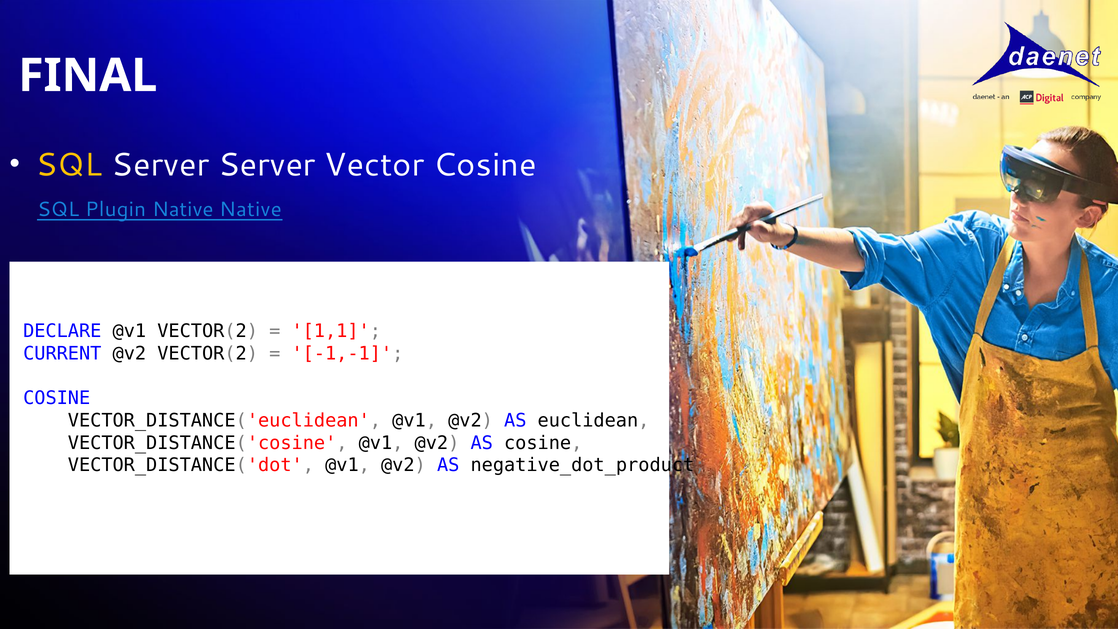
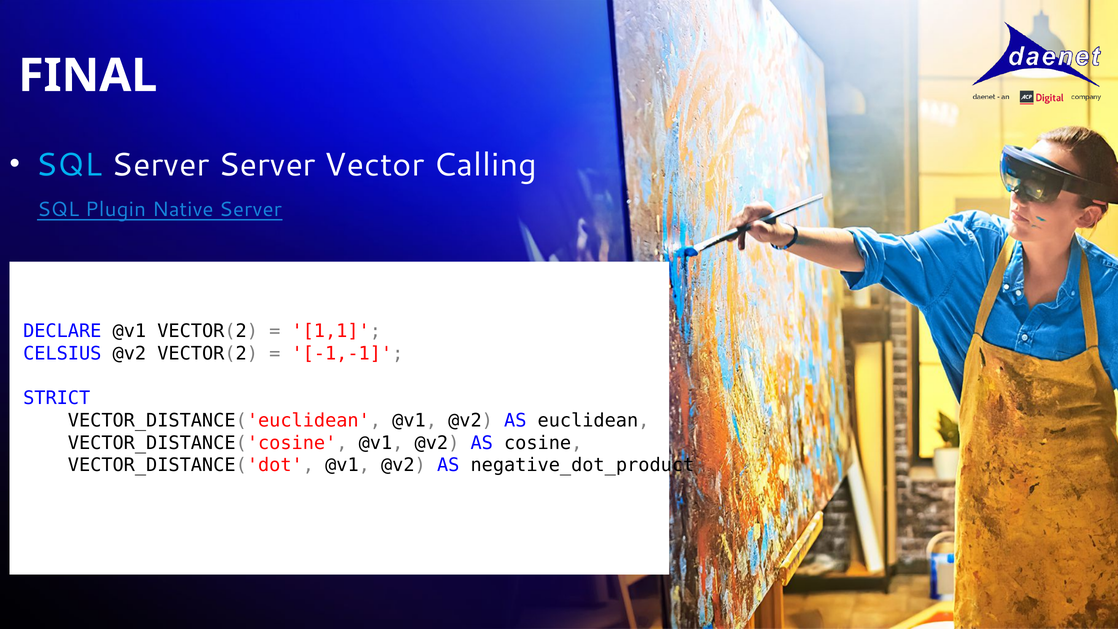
SQL colour: yellow -> light blue (69, 165)
Vector Cosine: Cosine -> Calling (485, 165)
Native Native: Native -> Server (250, 209)
CURRENT: CURRENT -> CELSIUS (62, 353)
COSINE: COSINE -> STRICT (57, 398)
